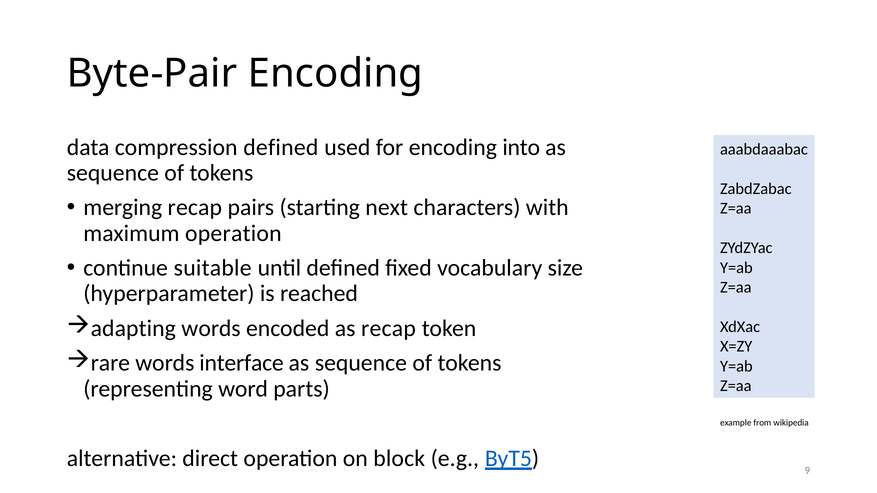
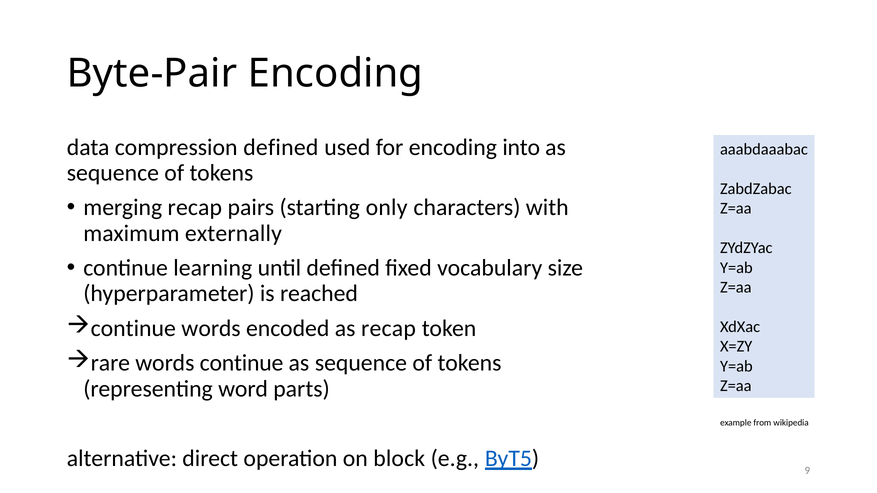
next: next -> only (387, 208)
maximum operation: operation -> externally (233, 233)
suitable: suitable -> learning (213, 268)
adapting: adapting -> continue (133, 329)
words interface: interface -> continue (242, 363)
